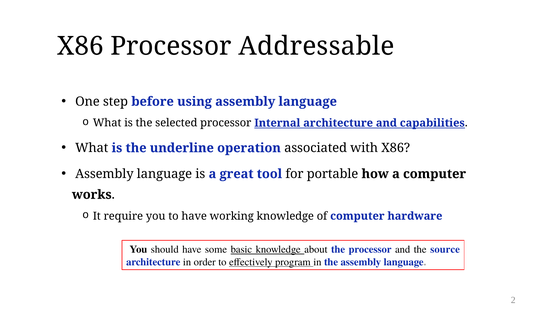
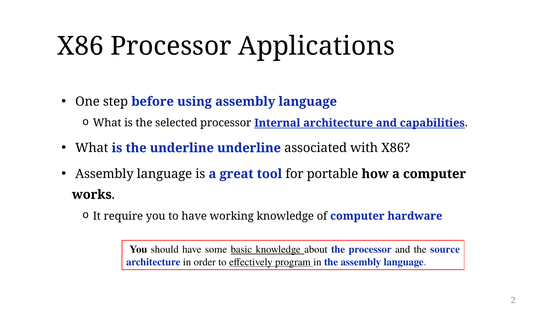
Addressable: Addressable -> Applications (317, 46)
underline operation: operation -> underline (249, 148)
